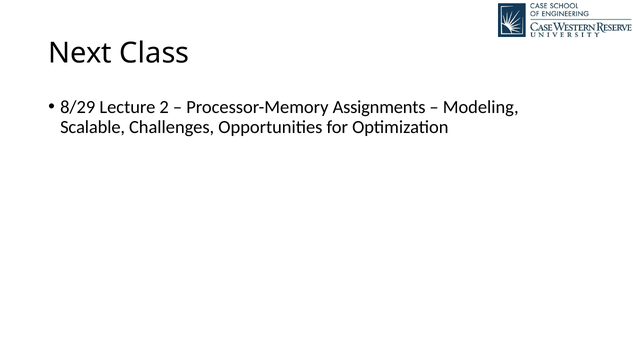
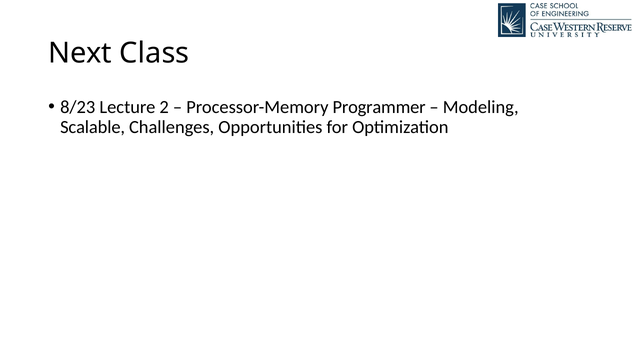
8/29: 8/29 -> 8/23 (78, 107)
Assignments: Assignments -> Programmer (379, 107)
